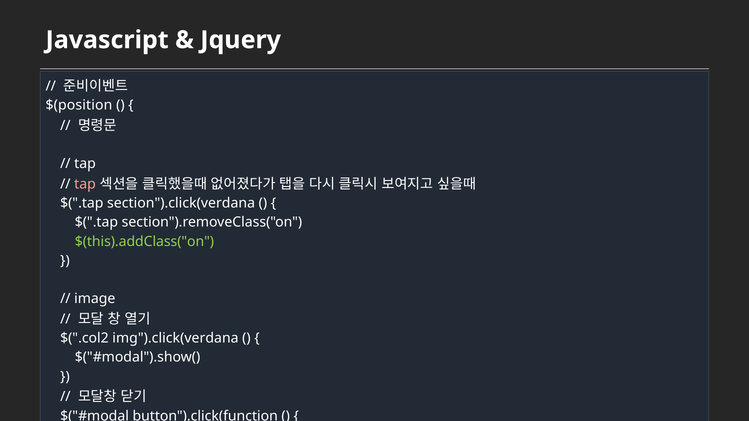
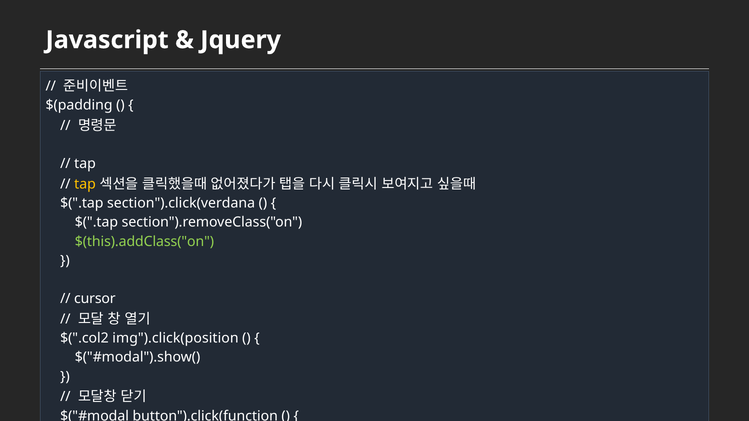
$(position: $(position -> $(padding (79, 105)
tap colour: pink -> yellow (85, 184)
image: image -> cursor (95, 299)
img").click(verdana: img").click(verdana -> img").click(position (175, 338)
